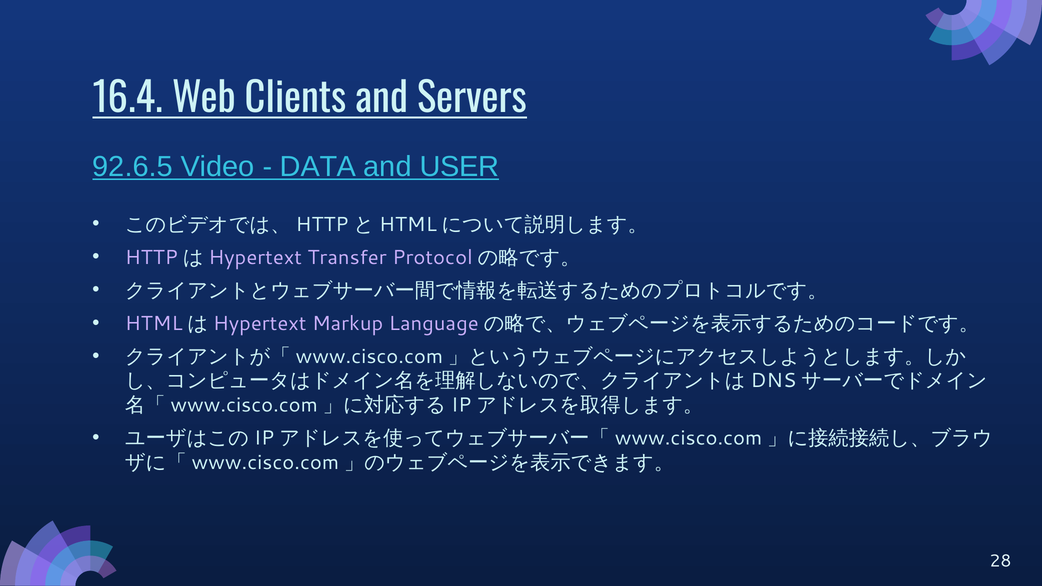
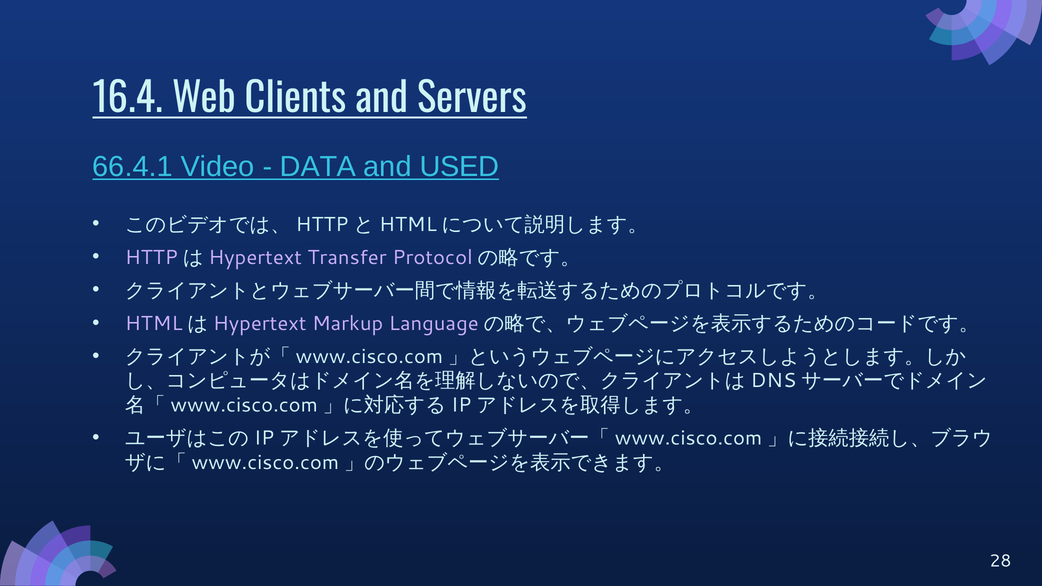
92.6.5: 92.6.5 -> 66.4.1 (133, 167)
USER: USER -> USED (459, 167)
